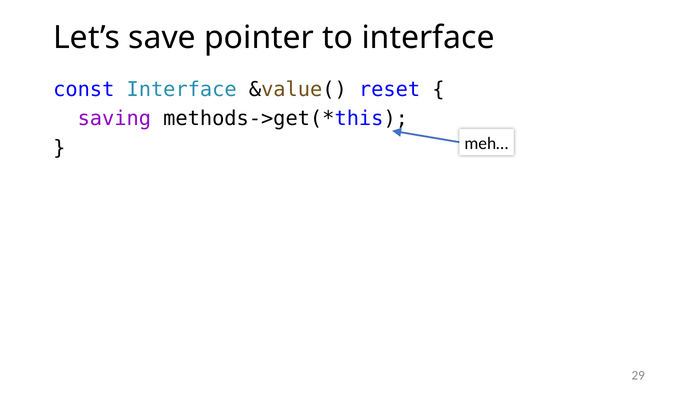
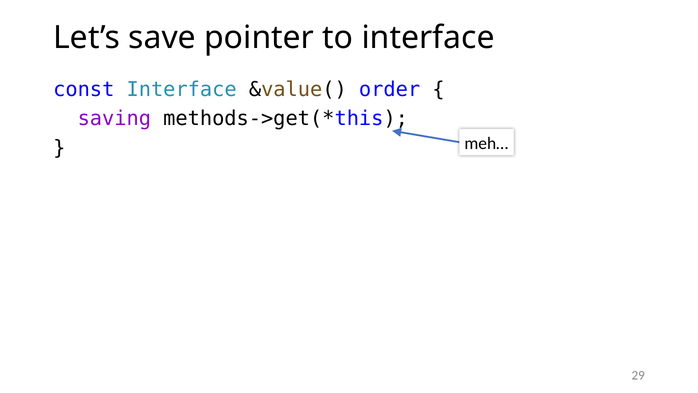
reset: reset -> order (390, 89)
